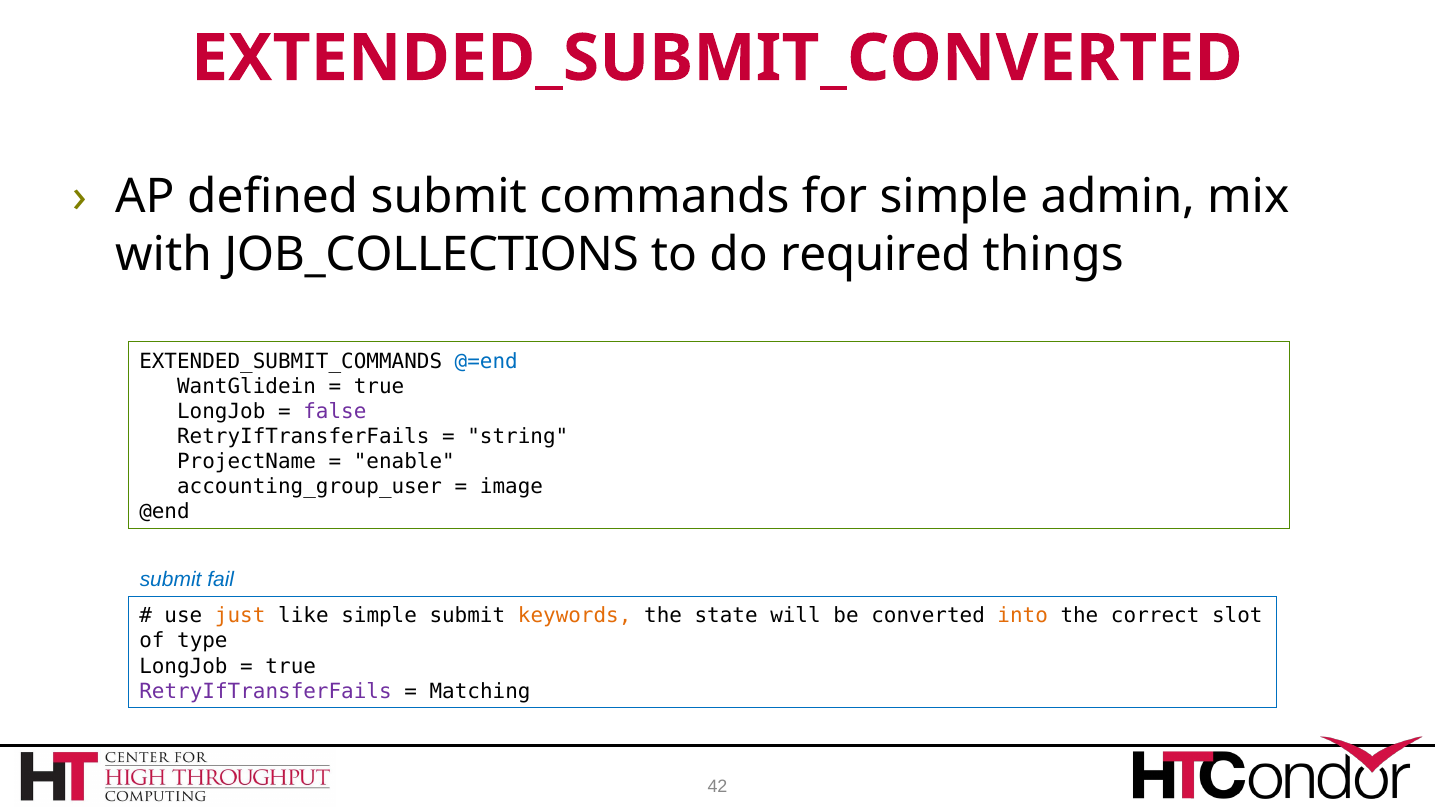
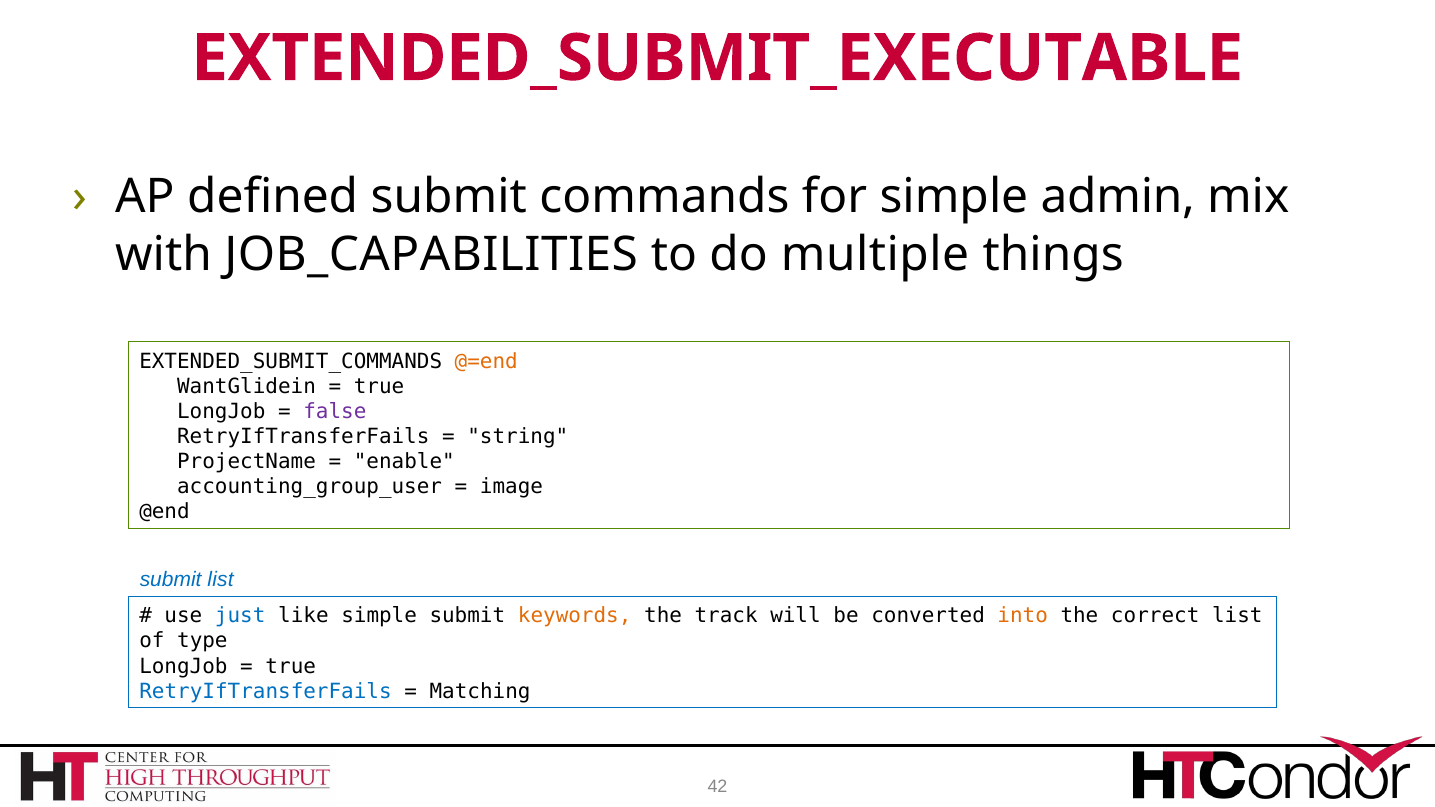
EXTENDED_SUBMIT_CONVERTED: EXTENDED_SUBMIT_CONVERTED -> EXTENDED_SUBMIT_EXECUTABLE (717, 58)
JOB_COLLECTIONS: JOB_COLLECTIONS -> JOB_CAPABILITIES (431, 254)
required: required -> multiple (875, 254)
@=end colour: blue -> orange (486, 361)
submit fail: fail -> list (221, 580)
just colour: orange -> blue (240, 616)
state: state -> track (726, 616)
correct slot: slot -> list (1237, 616)
RetryIfTransferFails colour: purple -> blue (266, 691)
